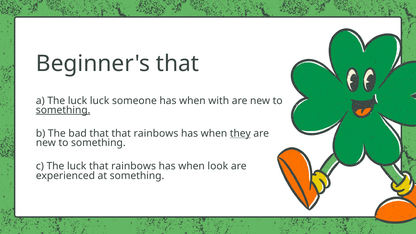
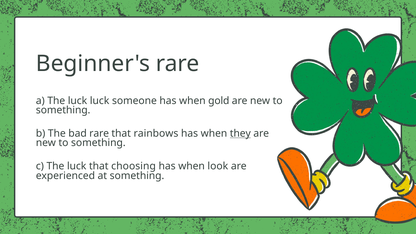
Beginner's that: that -> rare (178, 64)
with: with -> gold (219, 101)
something underline: present -> none (63, 110)
bad that: that -> rare (99, 133)
luck that rainbows: rainbows -> choosing (134, 166)
